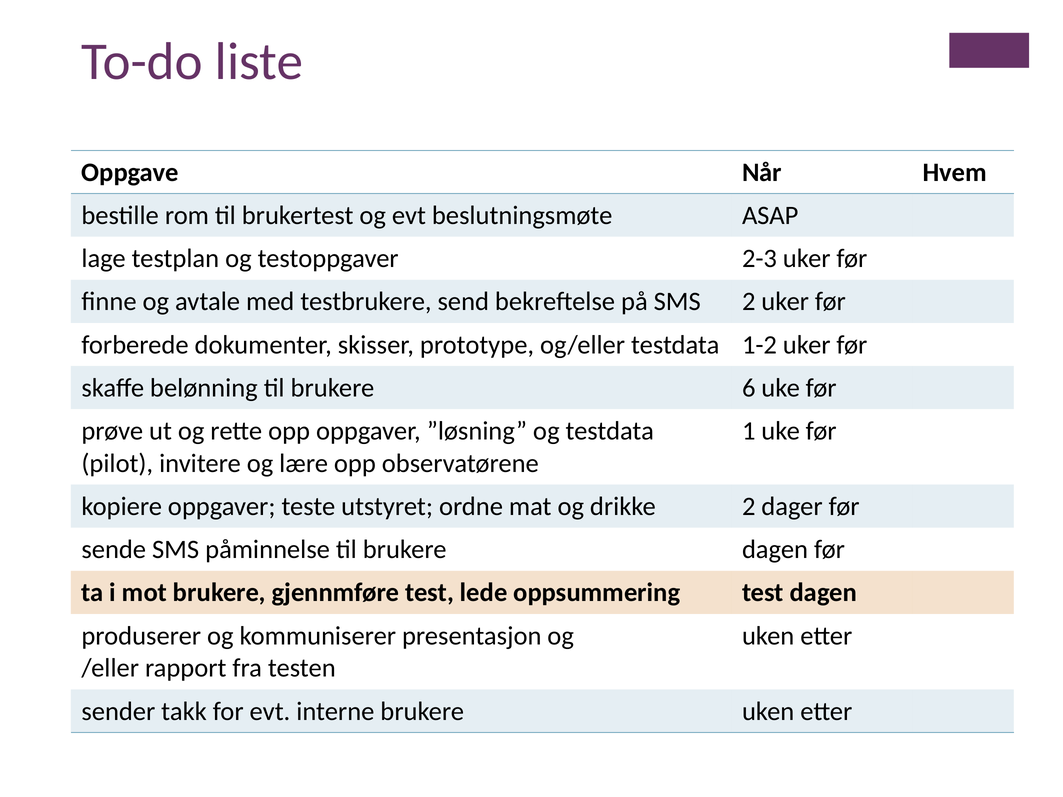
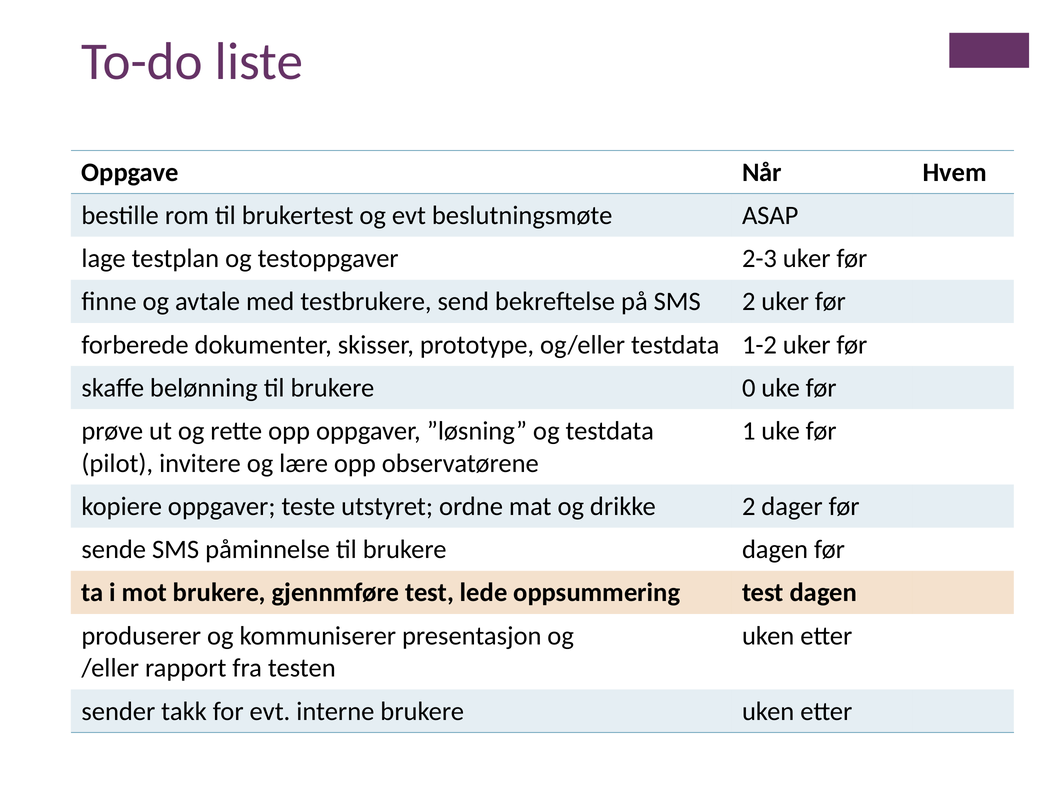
6: 6 -> 0 (749, 388)
